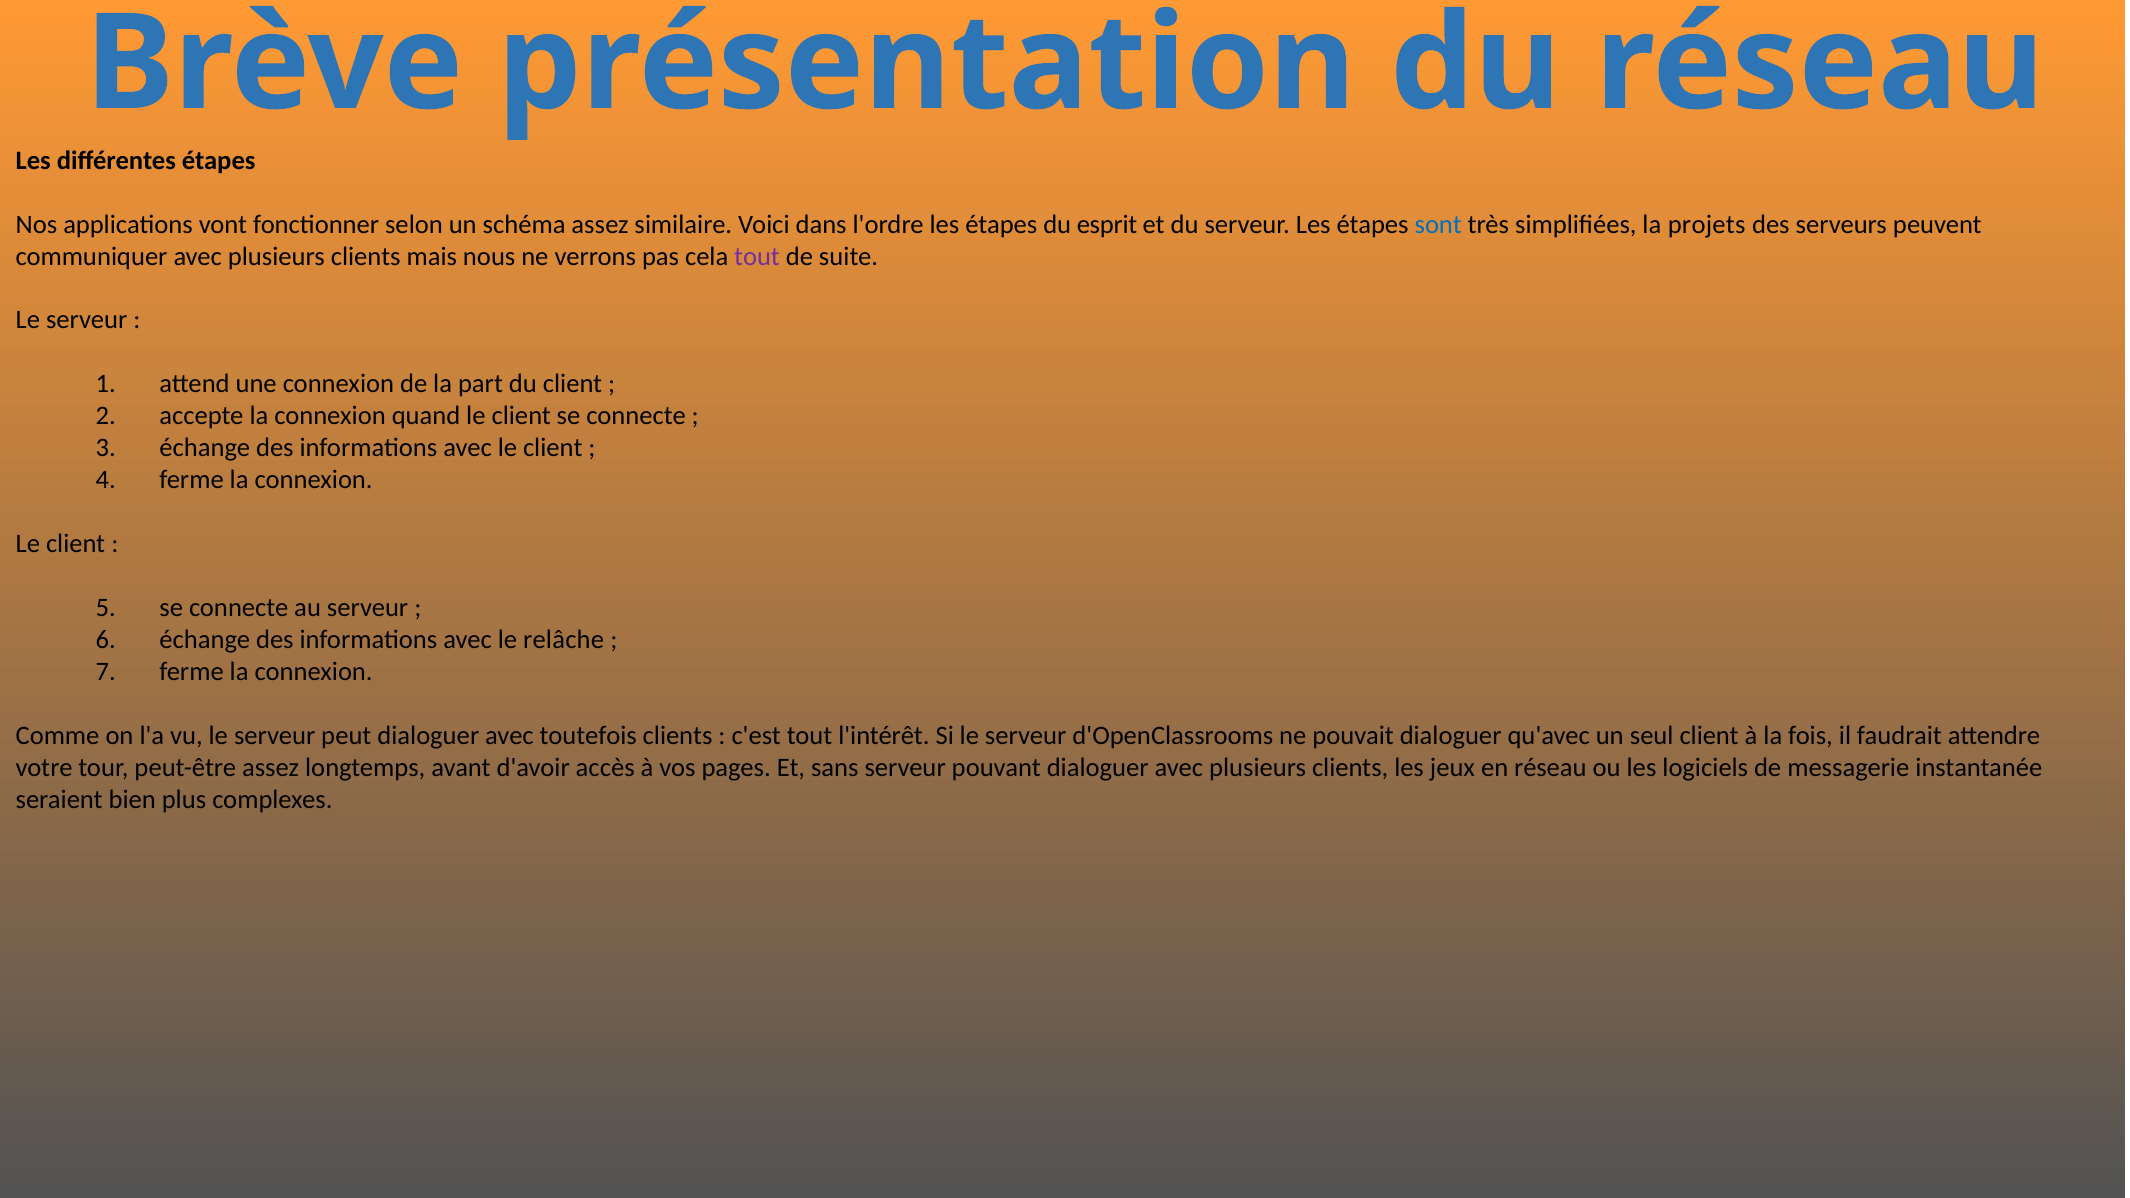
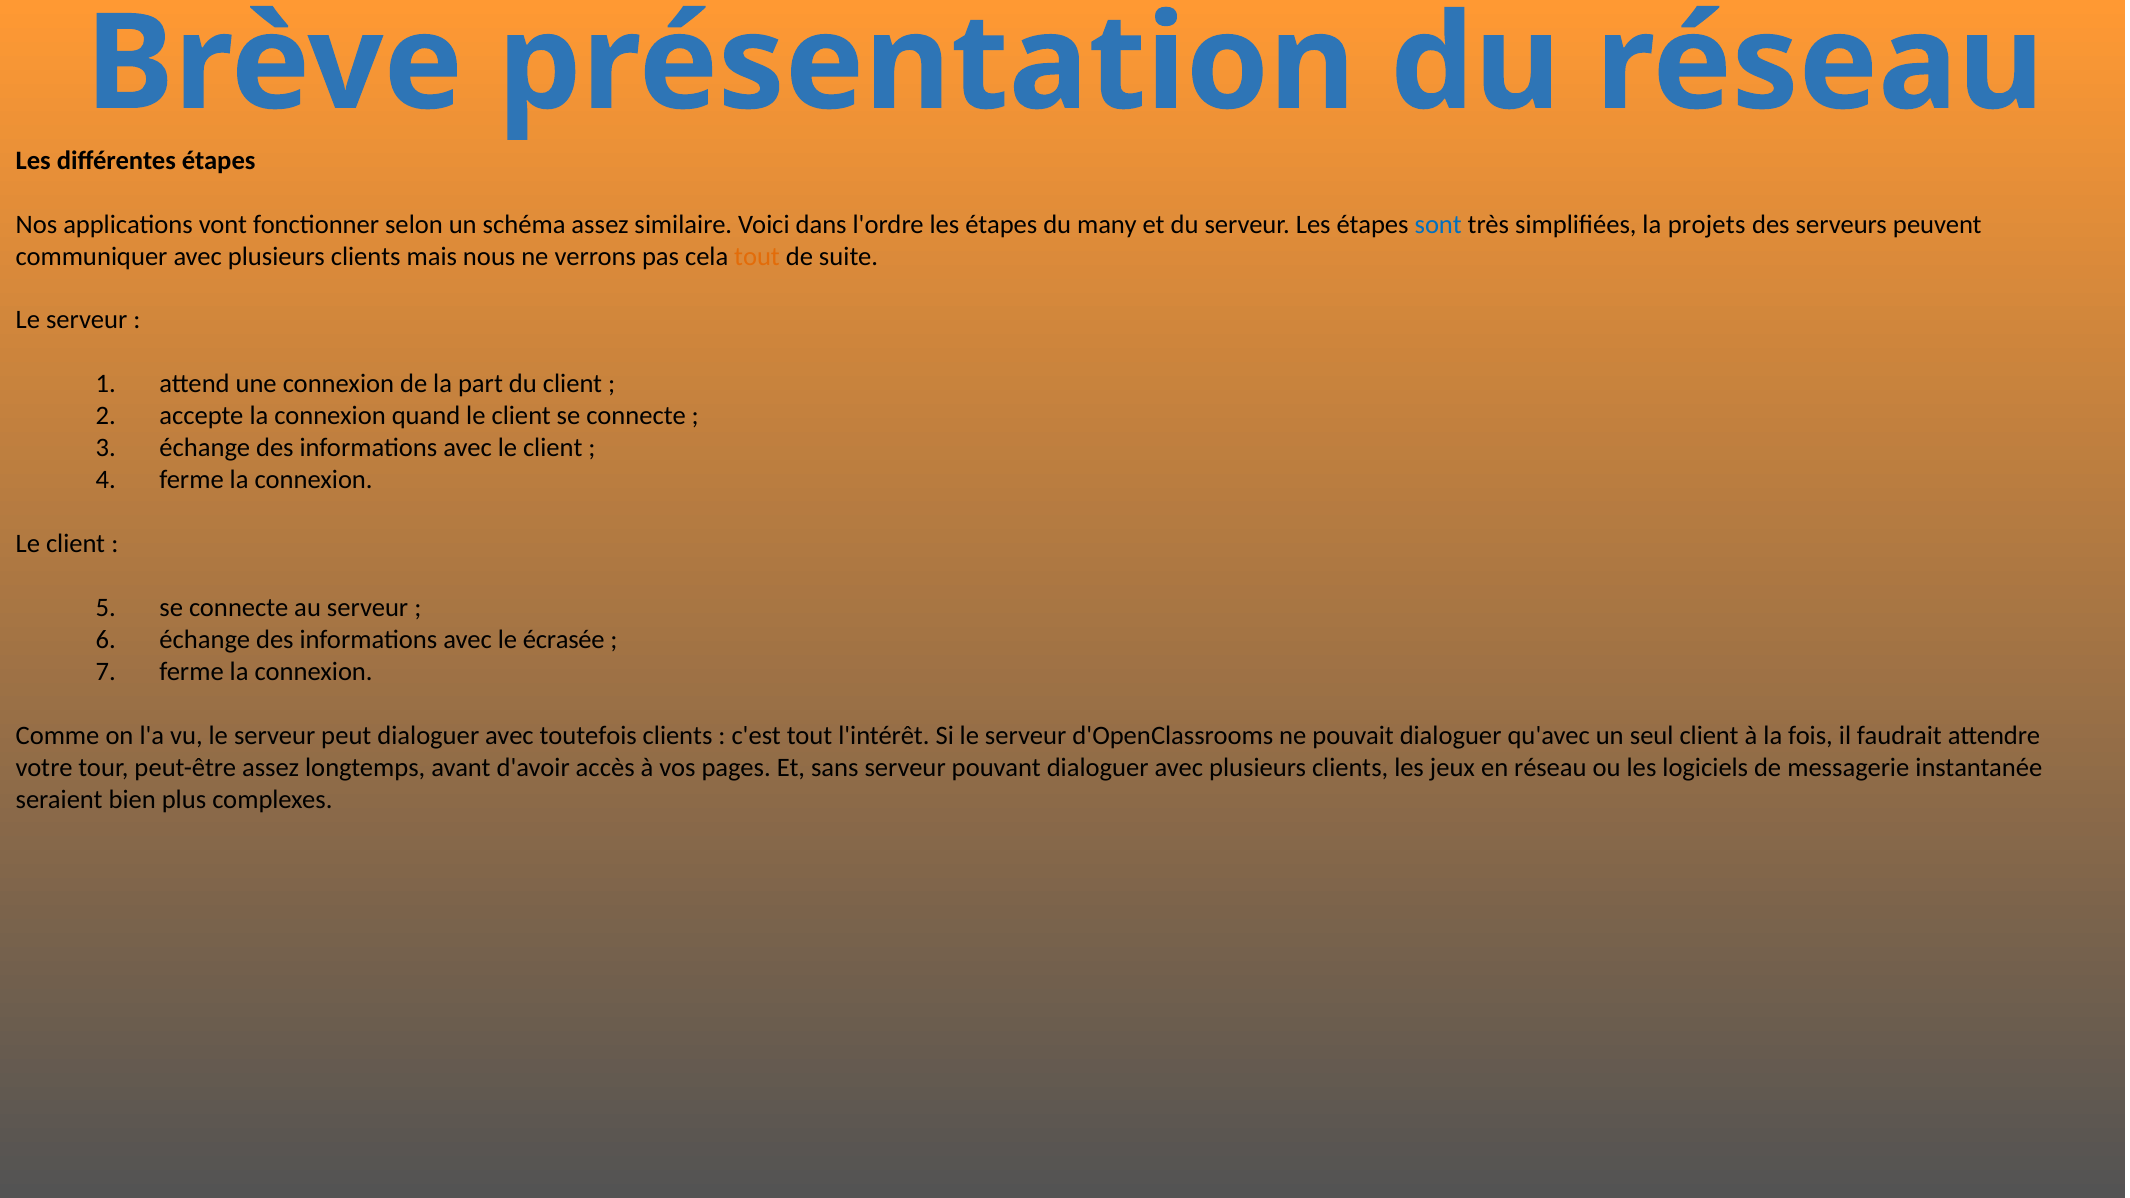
esprit: esprit -> many (1107, 224)
tout colour: purple -> orange (757, 256)
relâche: relâche -> écrasée (564, 640)
